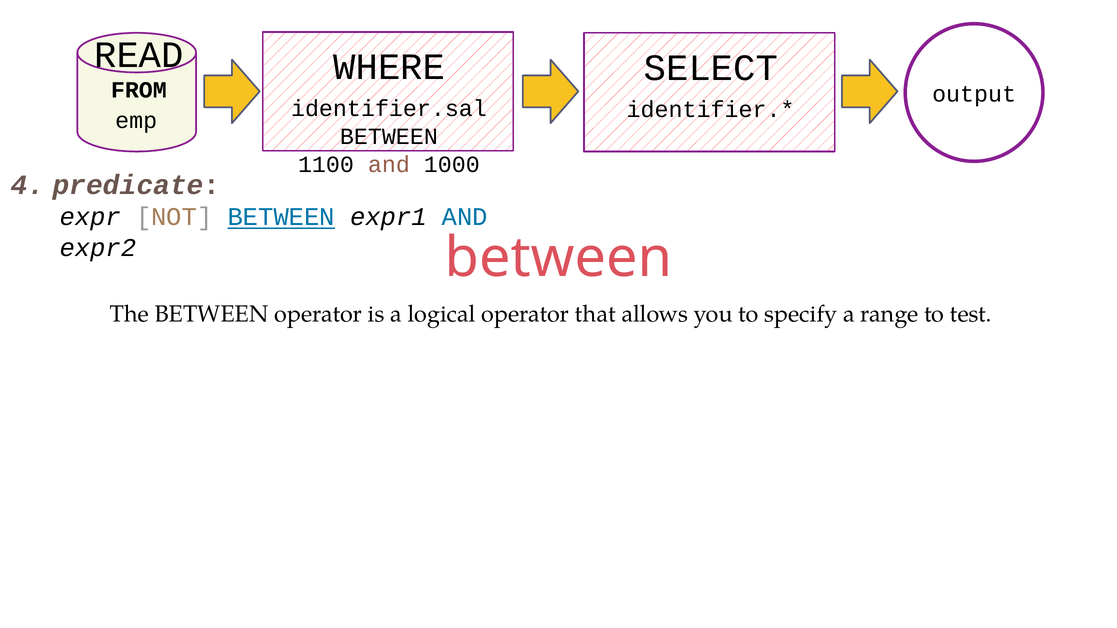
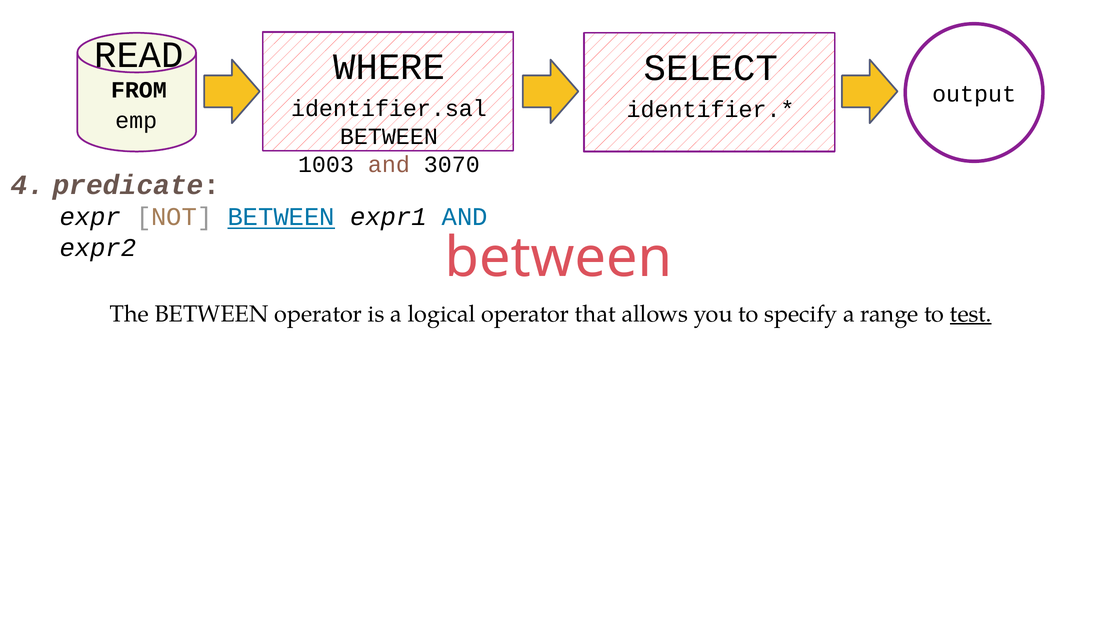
1100: 1100 -> 1003 (326, 165)
1000: 1000 -> 3070 (452, 165)
test underline: none -> present (971, 314)
